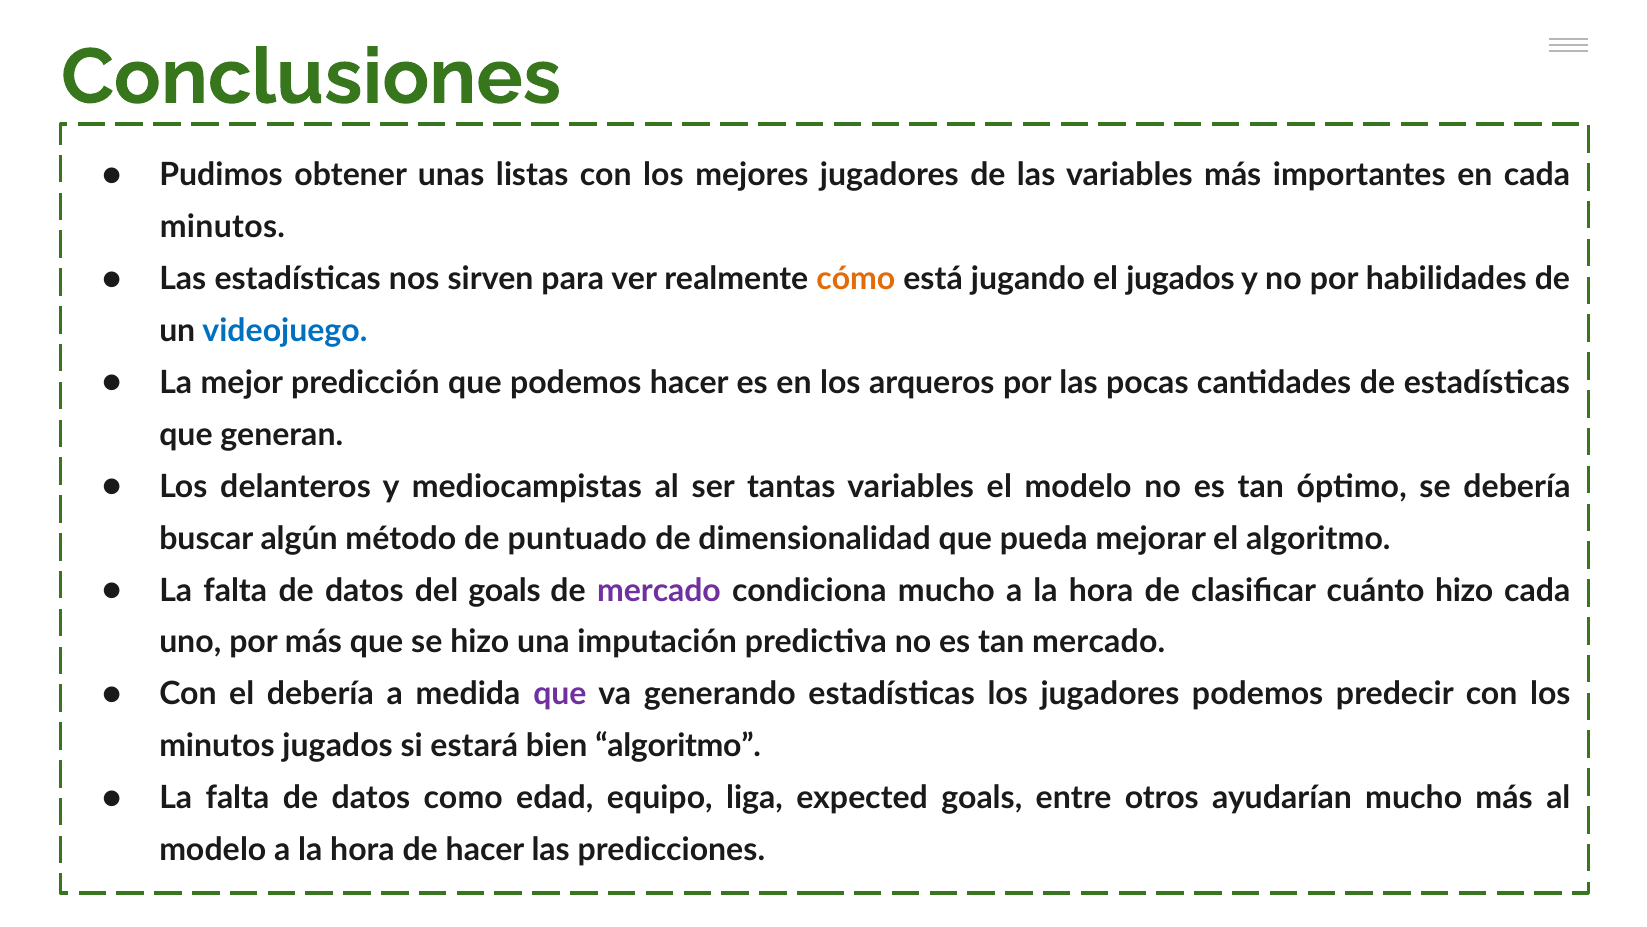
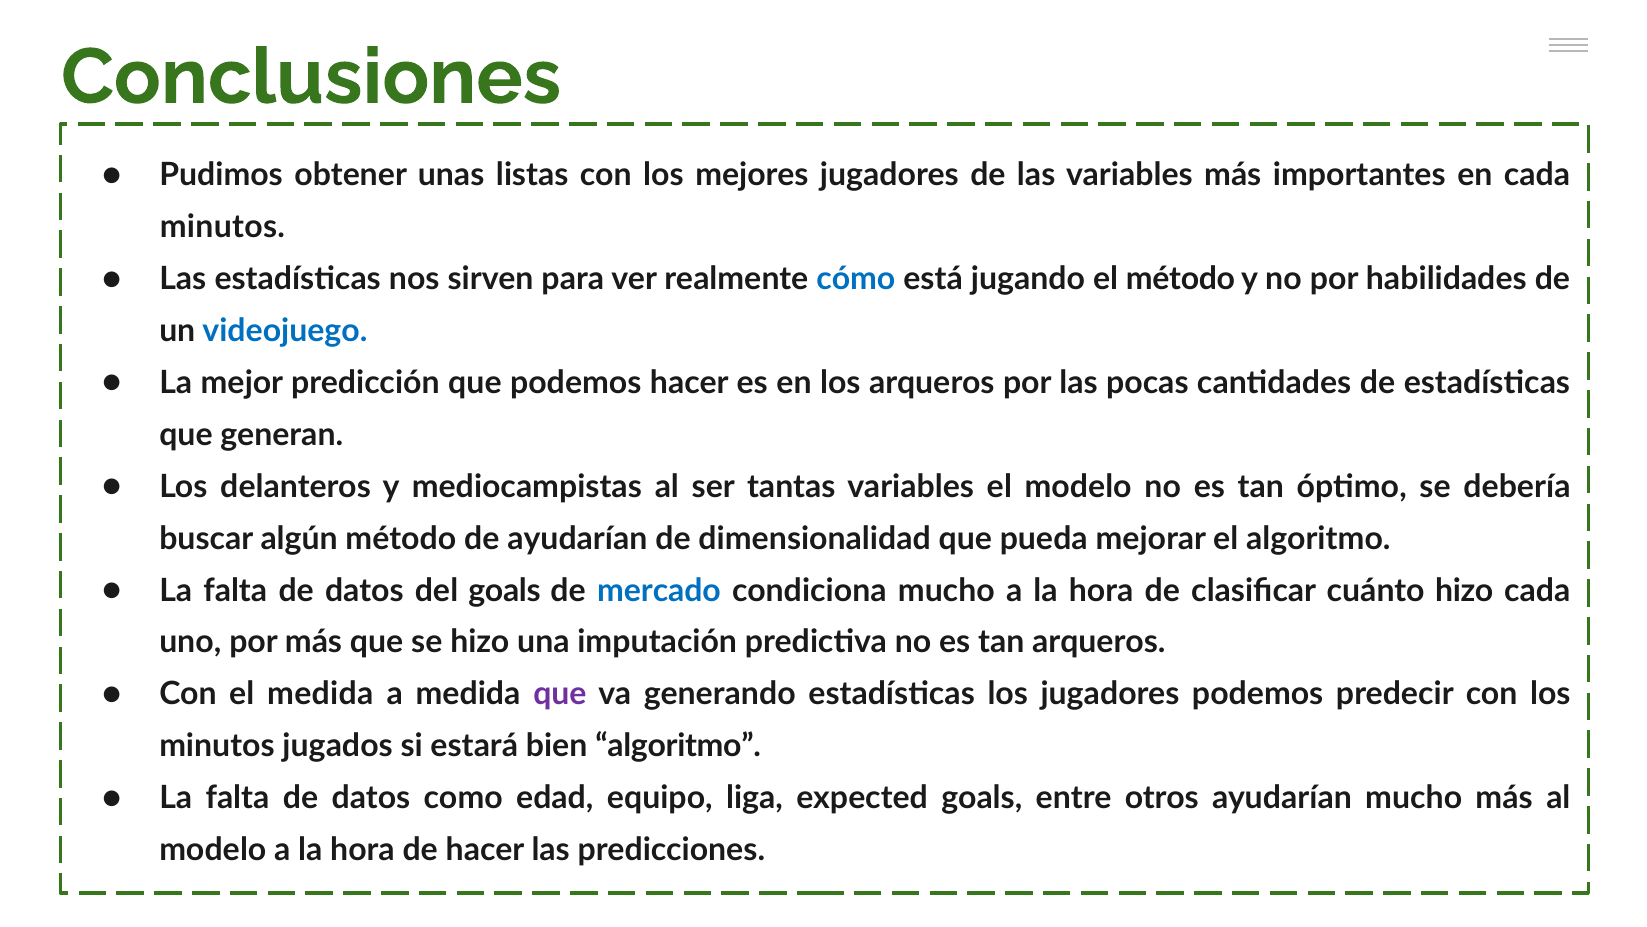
cómo colour: orange -> blue (856, 279)
el jugados: jugados -> método (1180, 279)
de puntuado: puntuado -> ayudarían (577, 538)
mercado colour: purple -> blue (659, 590)
tan mercado: mercado -> arqueros (1099, 642)
el debería: debería -> medida (320, 694)
